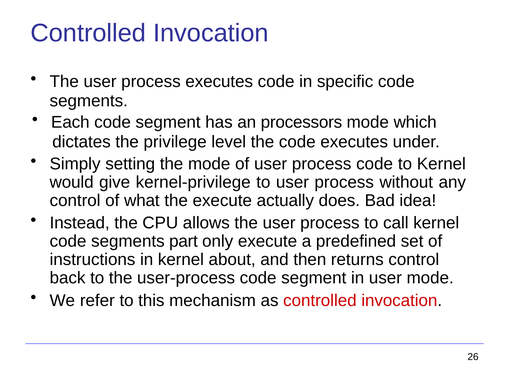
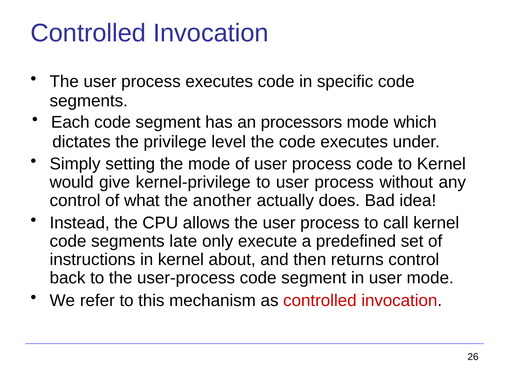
the execute: execute -> another (222, 200)
part: part -> late (183, 241)
